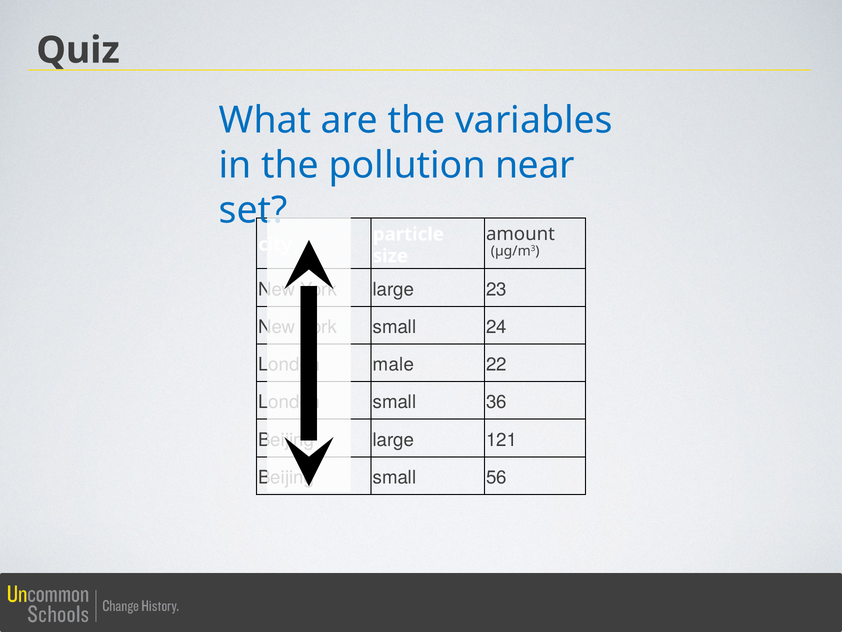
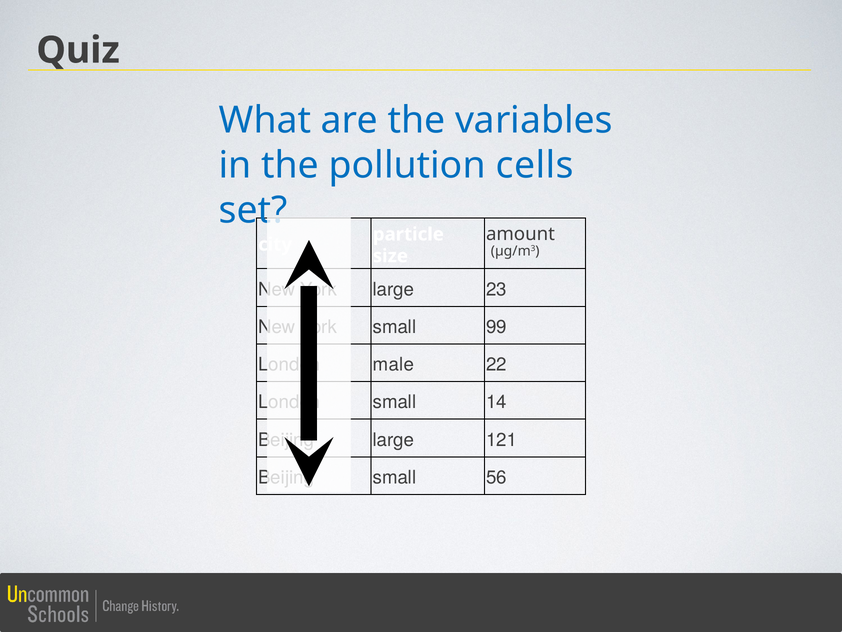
near: near -> cells (535, 165)
24: 24 -> 99 (496, 327)
36: 36 -> 14 (496, 402)
